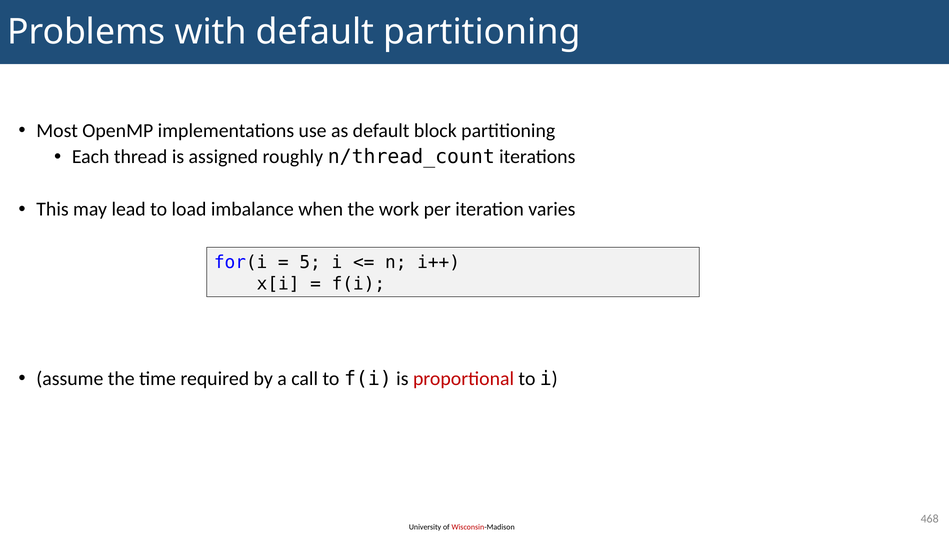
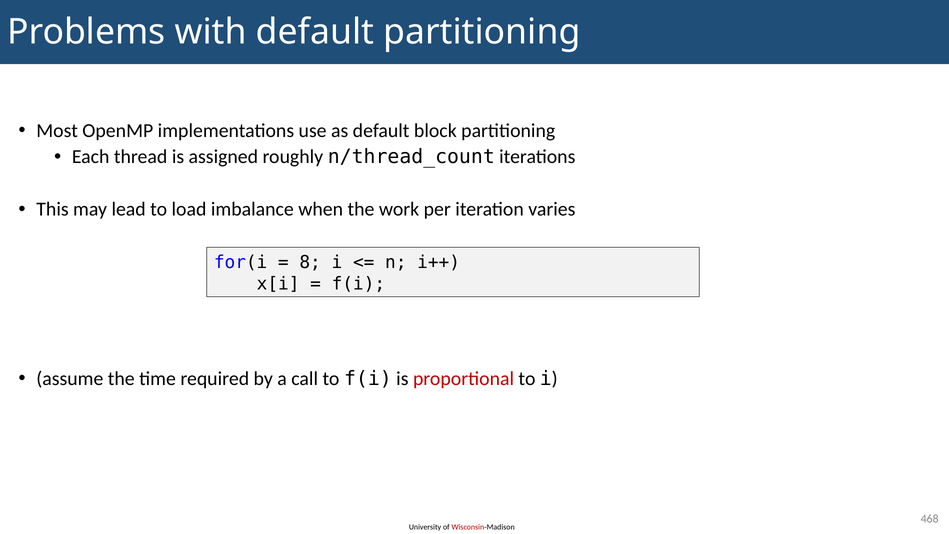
5: 5 -> 8 (310, 262)
